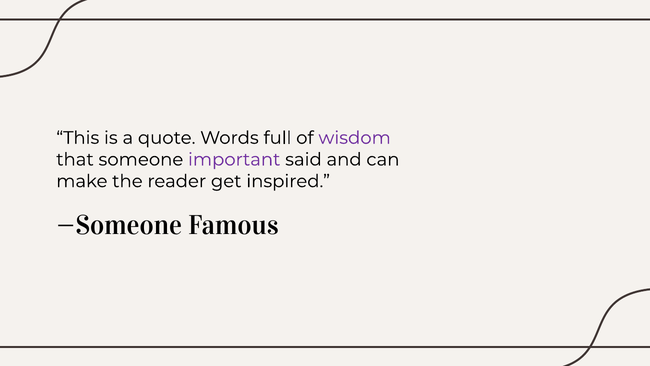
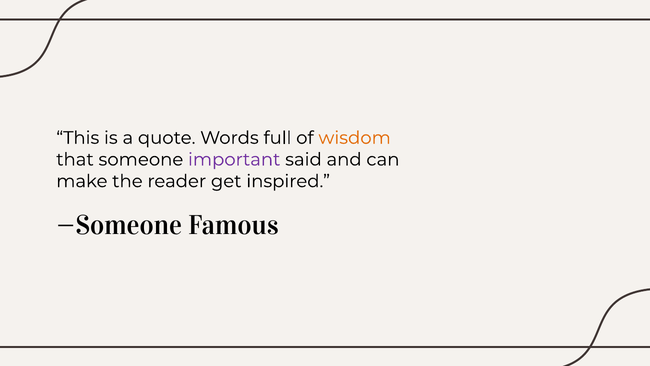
wisdom colour: purple -> orange (355, 138)
